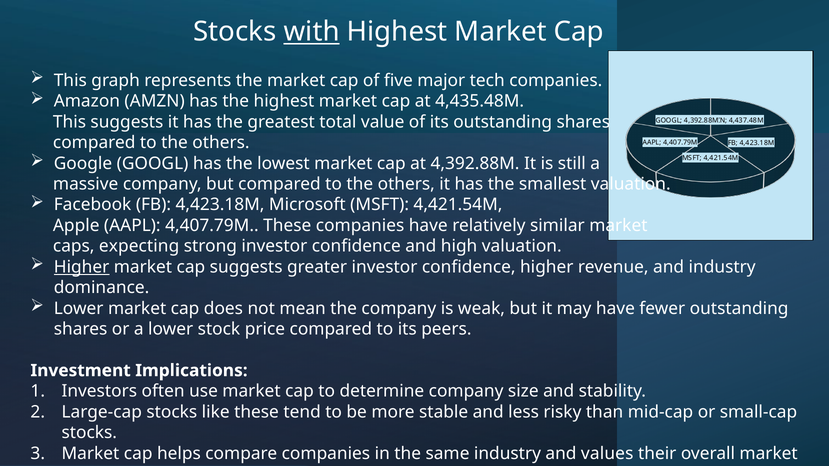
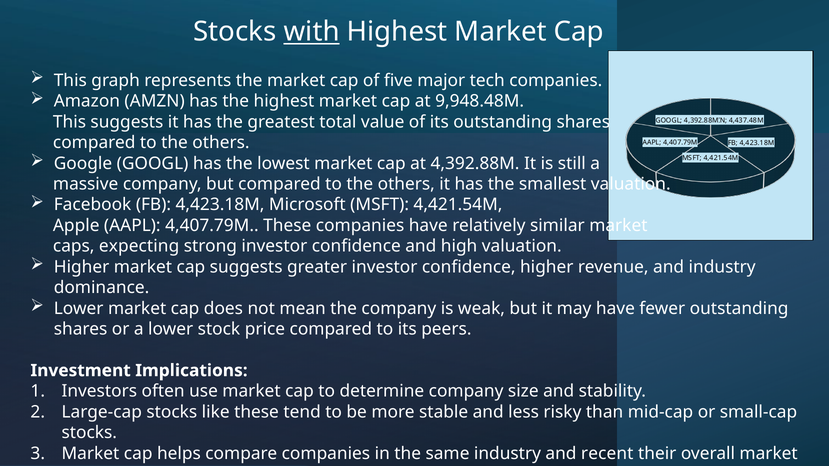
4,435.48M: 4,435.48M -> 9,948.48M (480, 101)
Higher underline: present -> none (82, 267)
values: values -> recent (607, 454)
